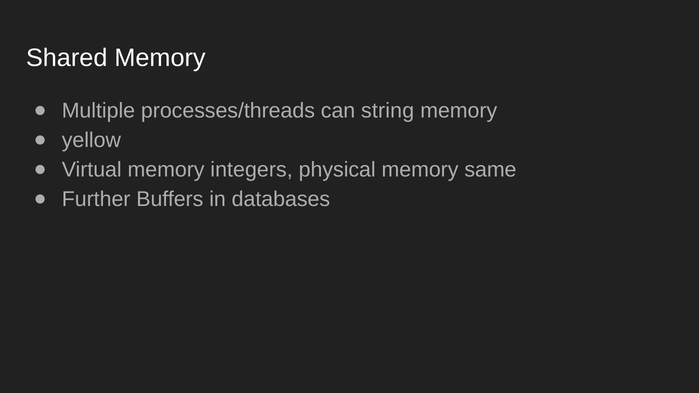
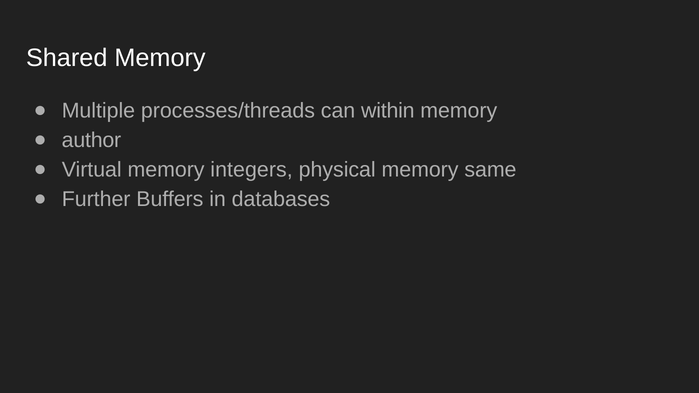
string: string -> within (388, 111)
yellow: yellow -> author (91, 140)
